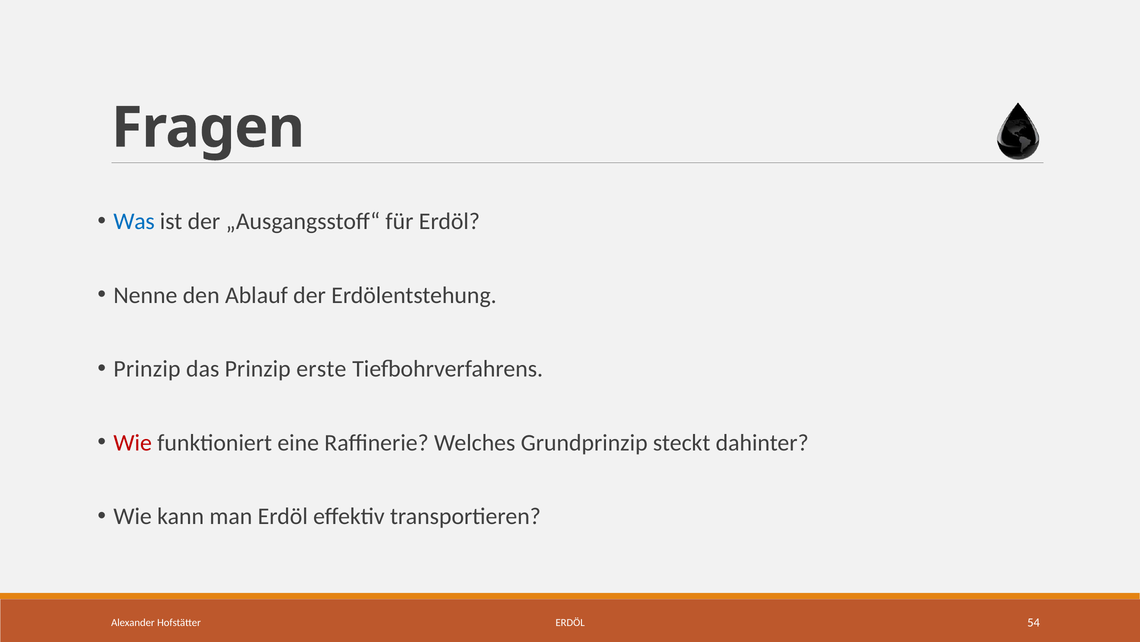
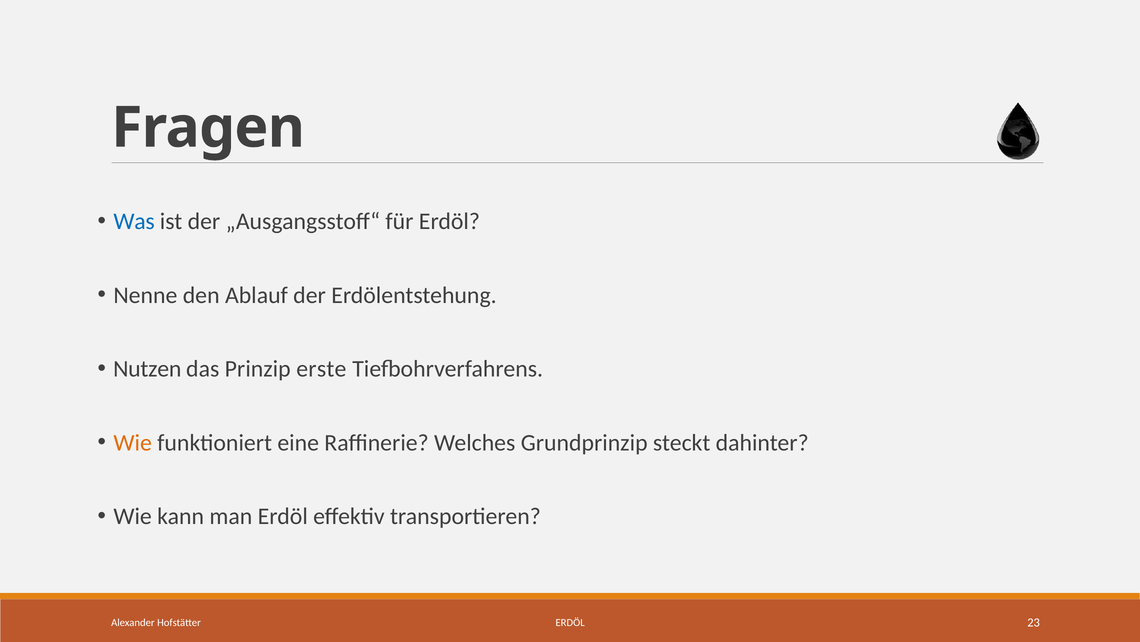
Prinzip: Prinzip -> Nutzen (147, 369)
Wie colour: red -> orange (133, 442)
54: 54 -> 23 (1034, 622)
